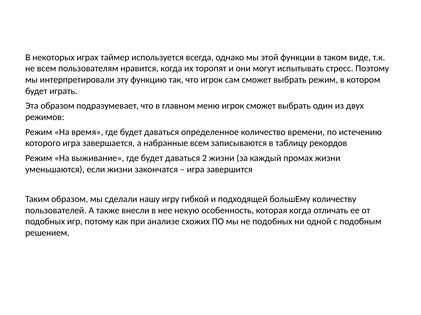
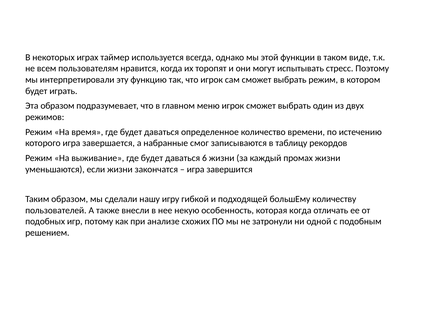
набранные всем: всем -> смог (199, 144)
2: 2 -> 6 (205, 158)
не подобных: подобных -> затронули (272, 222)
